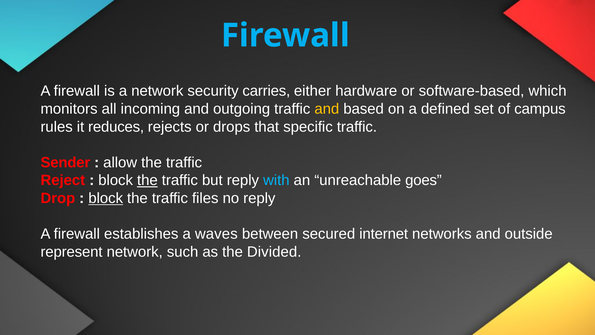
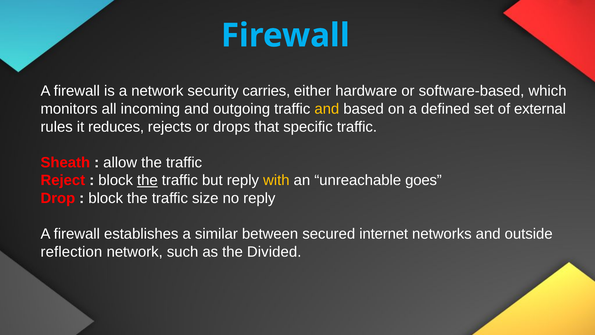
campus: campus -> external (540, 109)
Sender: Sender -> Sheath (65, 162)
with colour: light blue -> yellow (276, 180)
block underline: present -> none (106, 198)
files: files -> size (205, 198)
waves: waves -> similar (216, 234)
represent: represent -> reflection (71, 252)
